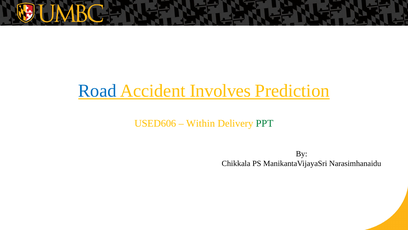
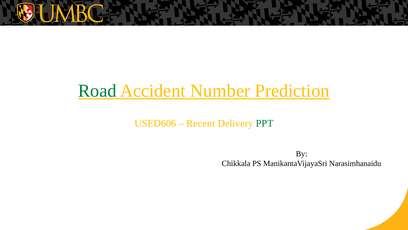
Road colour: blue -> green (97, 91)
Involves: Involves -> Number (220, 91)
Within: Within -> Recent (201, 123)
